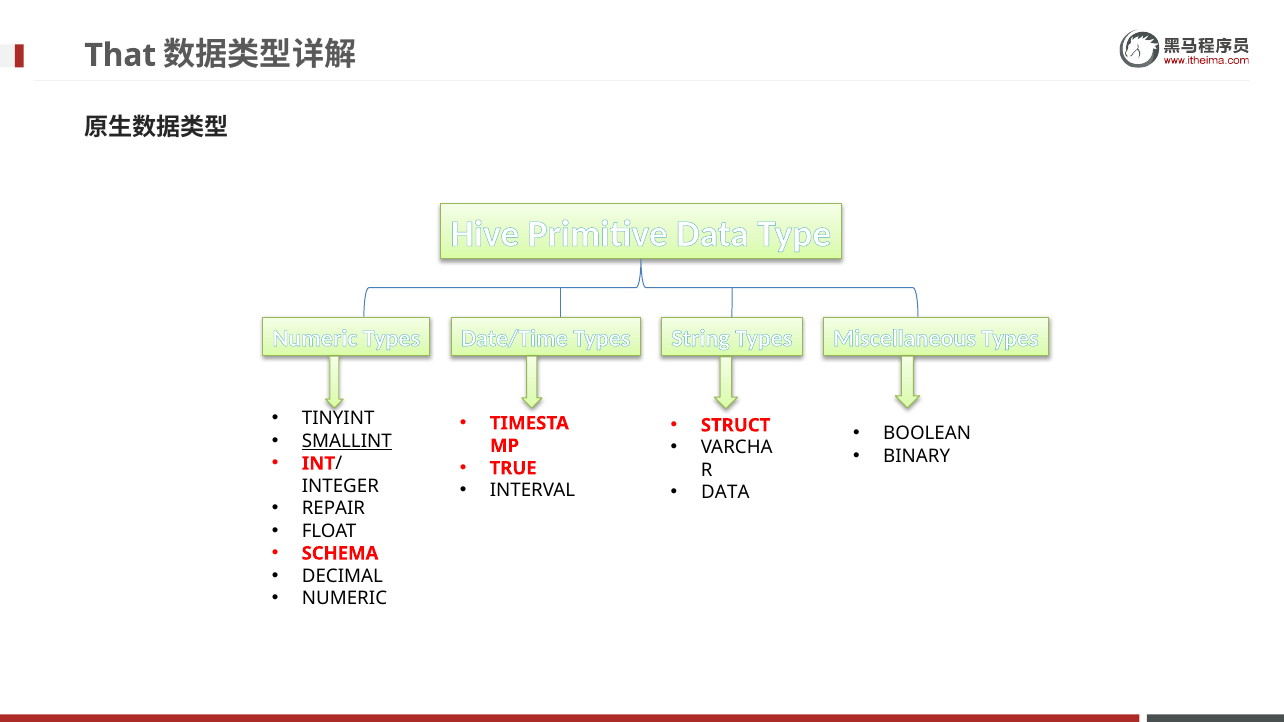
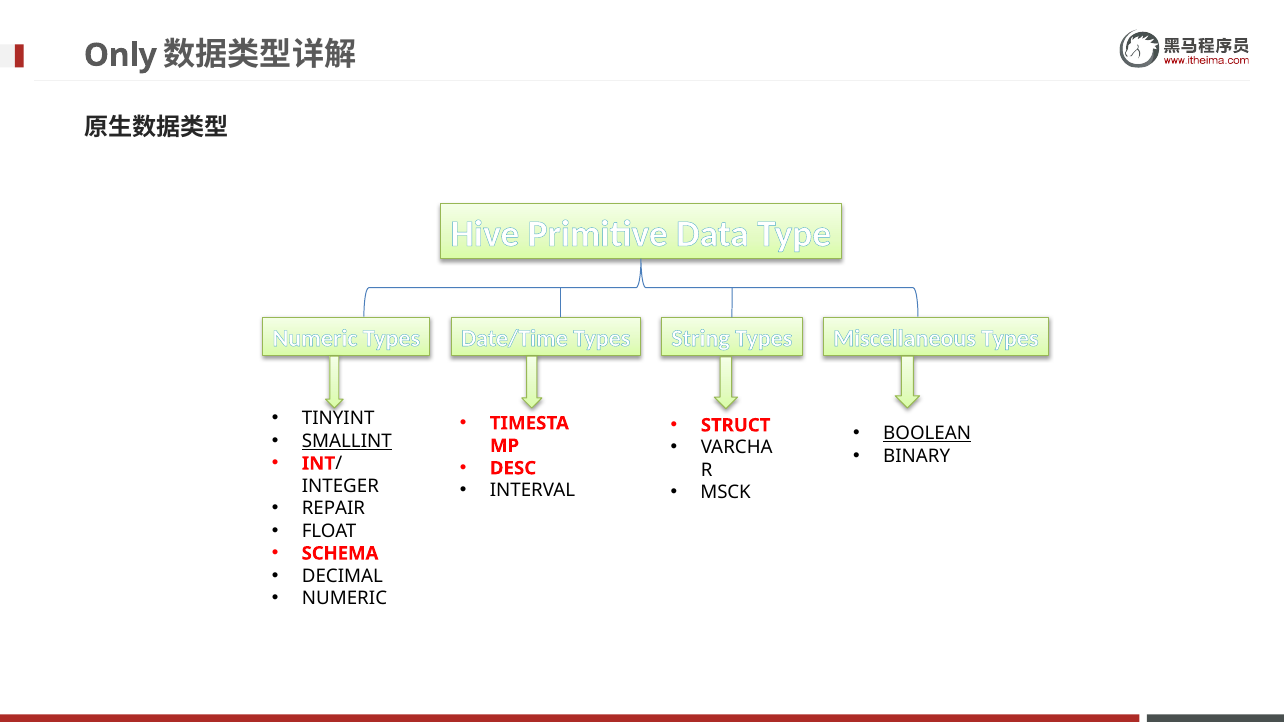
That: That -> Only (120, 55)
BOOLEAN underline: none -> present (927, 434)
TRUE: TRUE -> DESC (513, 468)
DATA: DATA -> MSCK (726, 493)
